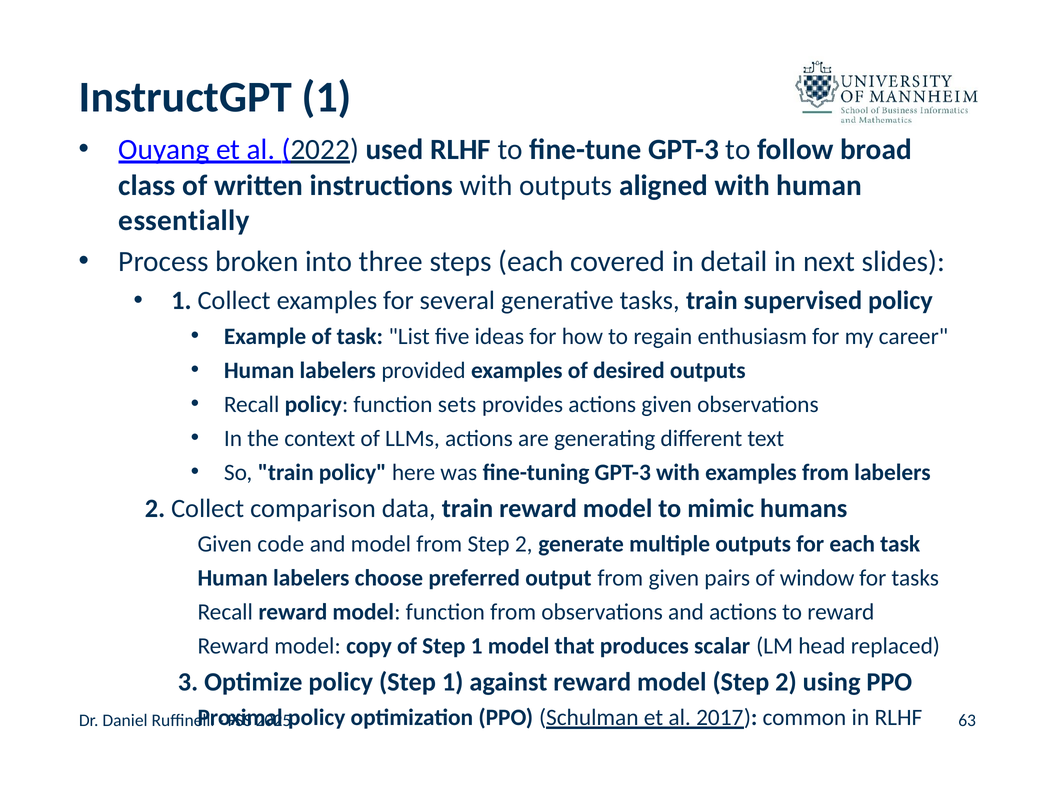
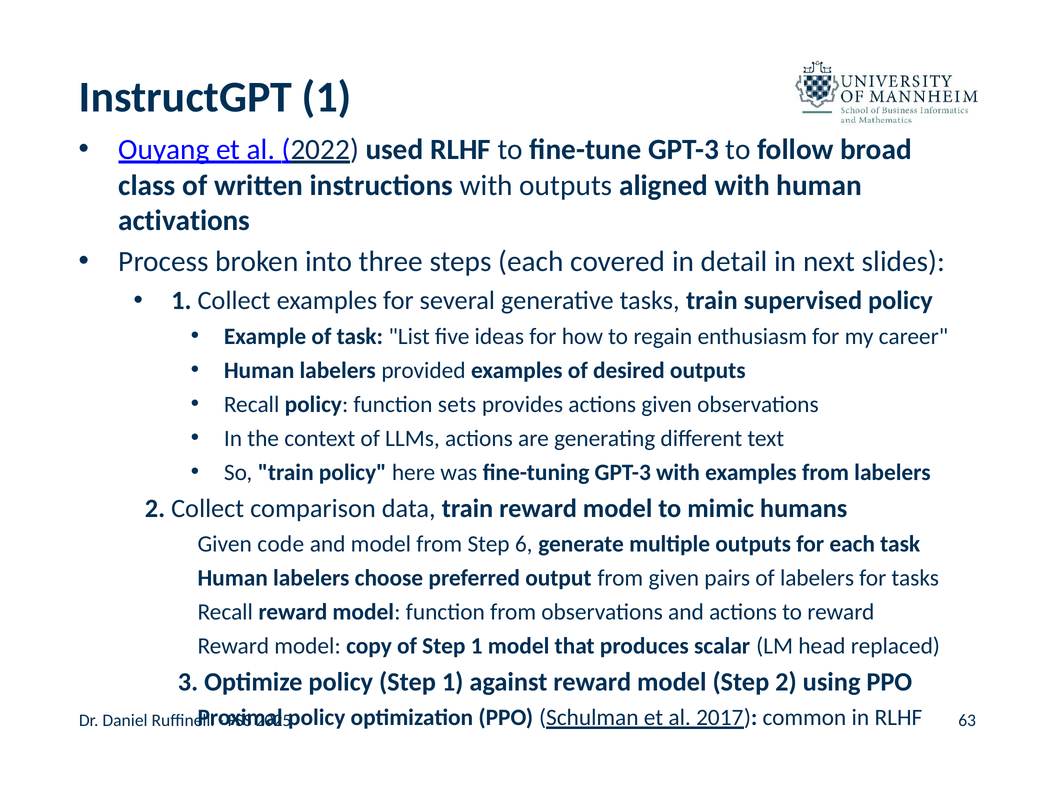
essentially: essentially -> activations (184, 220)
from Step 2: 2 -> 6 (524, 543)
of window: window -> labelers (817, 577)
